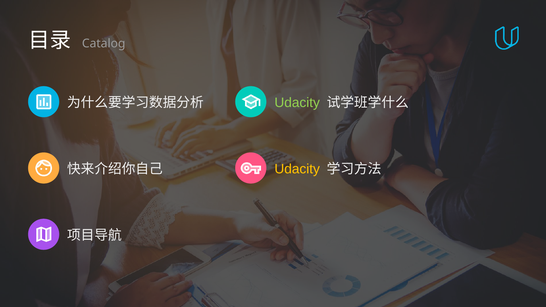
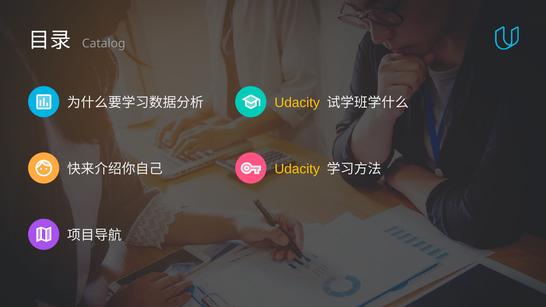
Udacity colour: light green -> yellow (297, 103)
